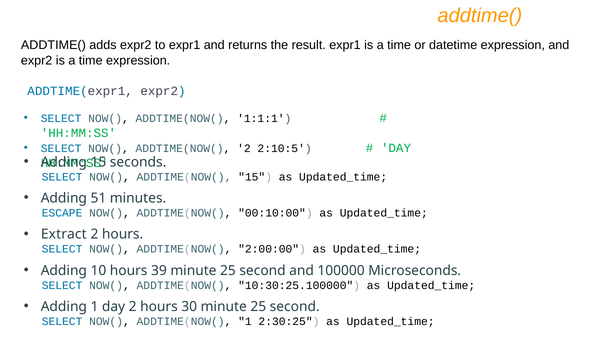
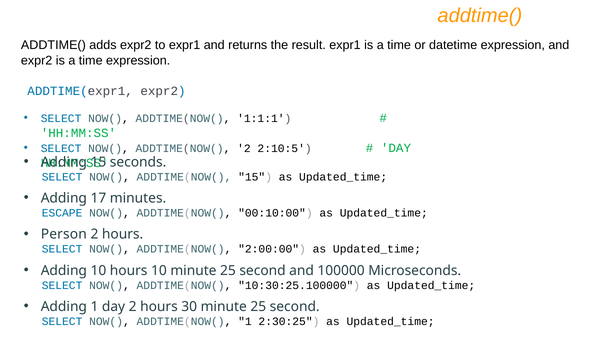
51: 51 -> 17 (98, 198)
Extract: Extract -> Person (64, 234)
hours 39: 39 -> 10 (159, 270)
